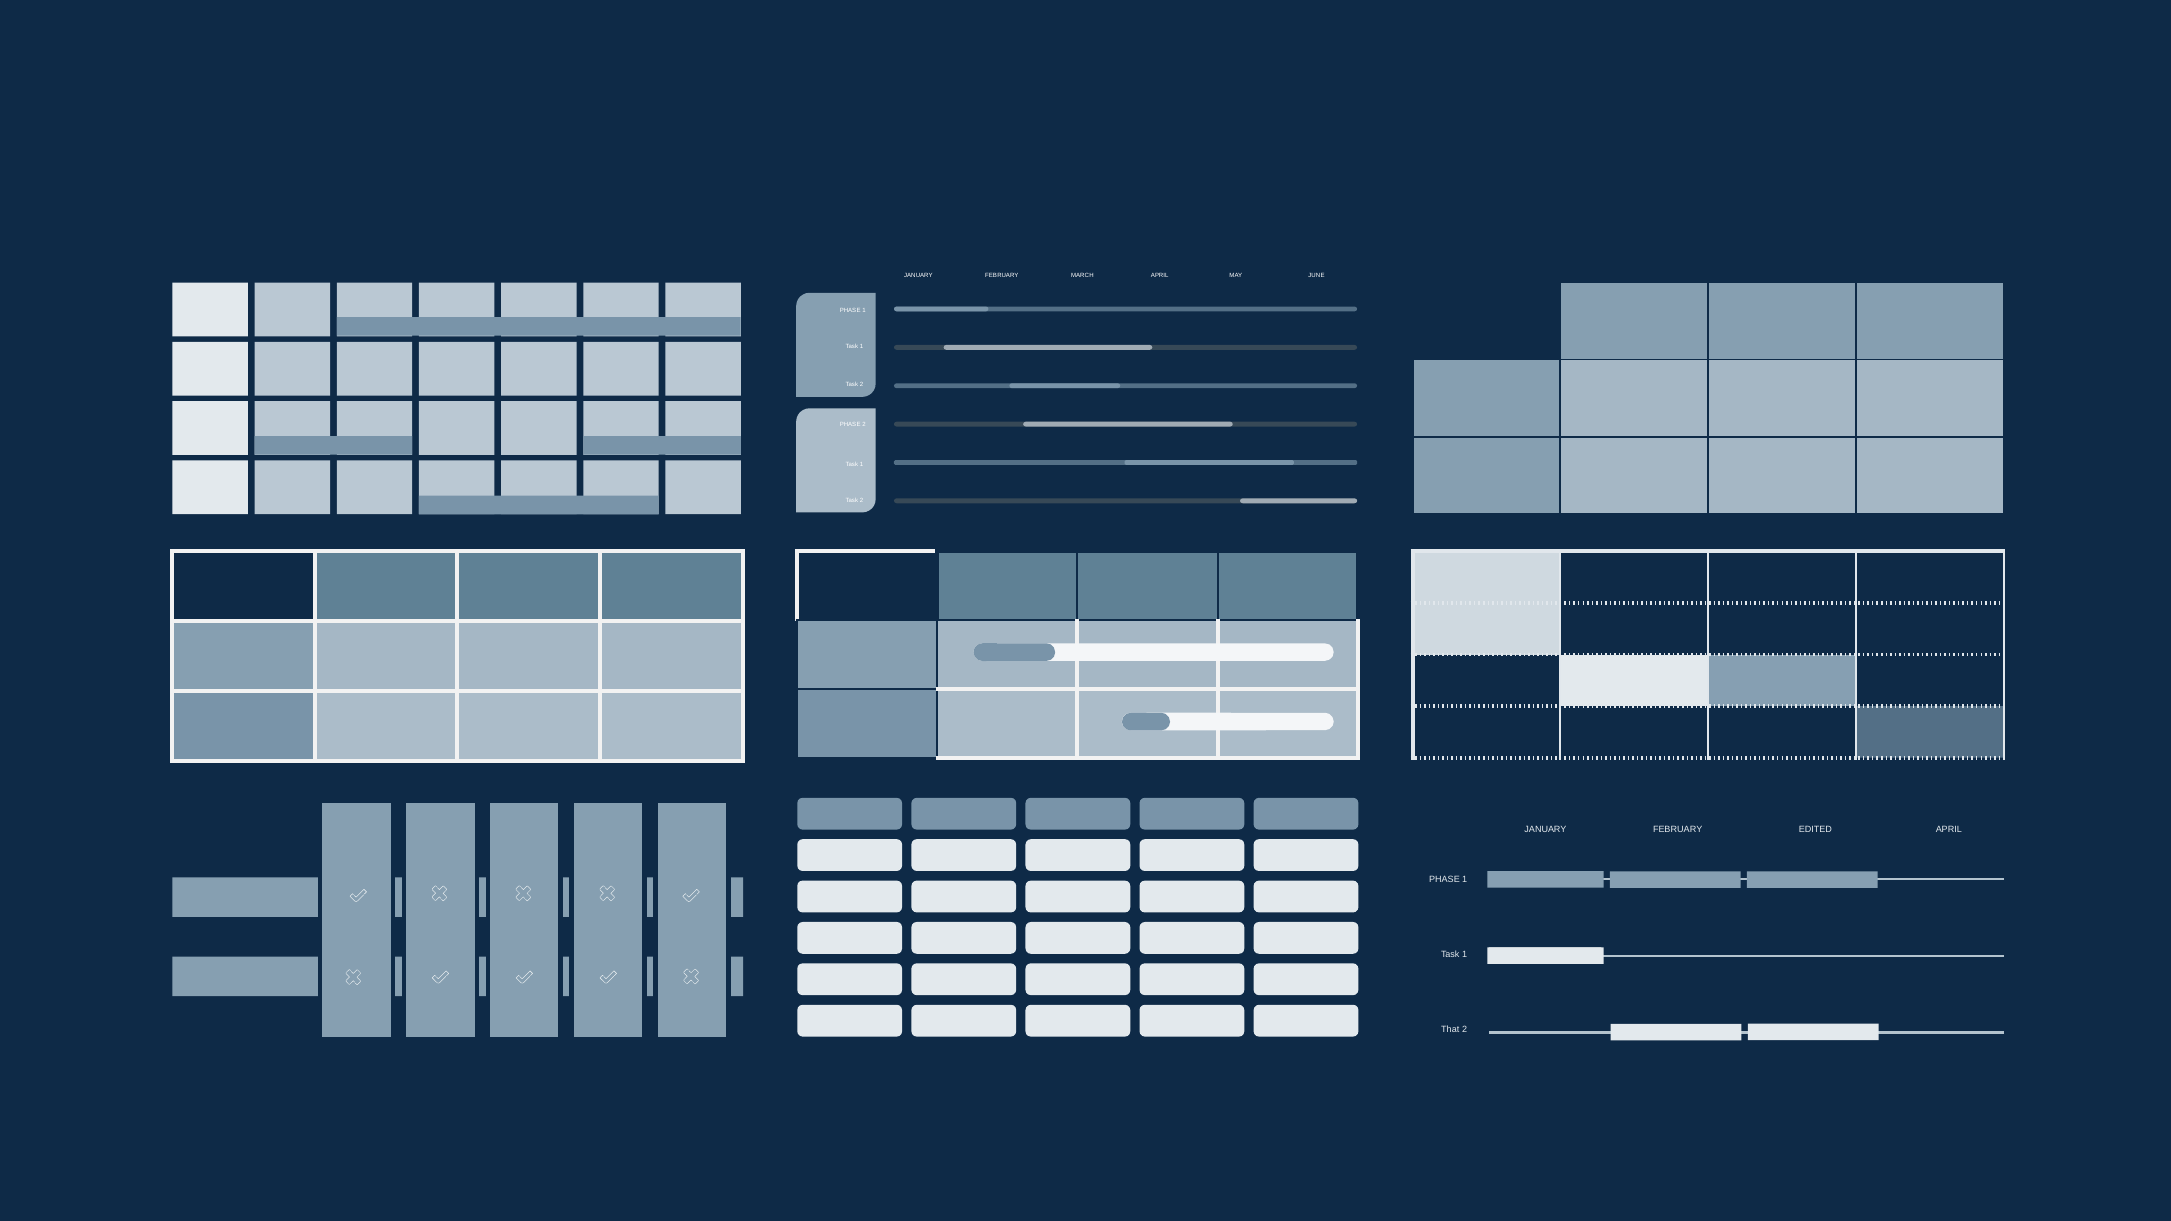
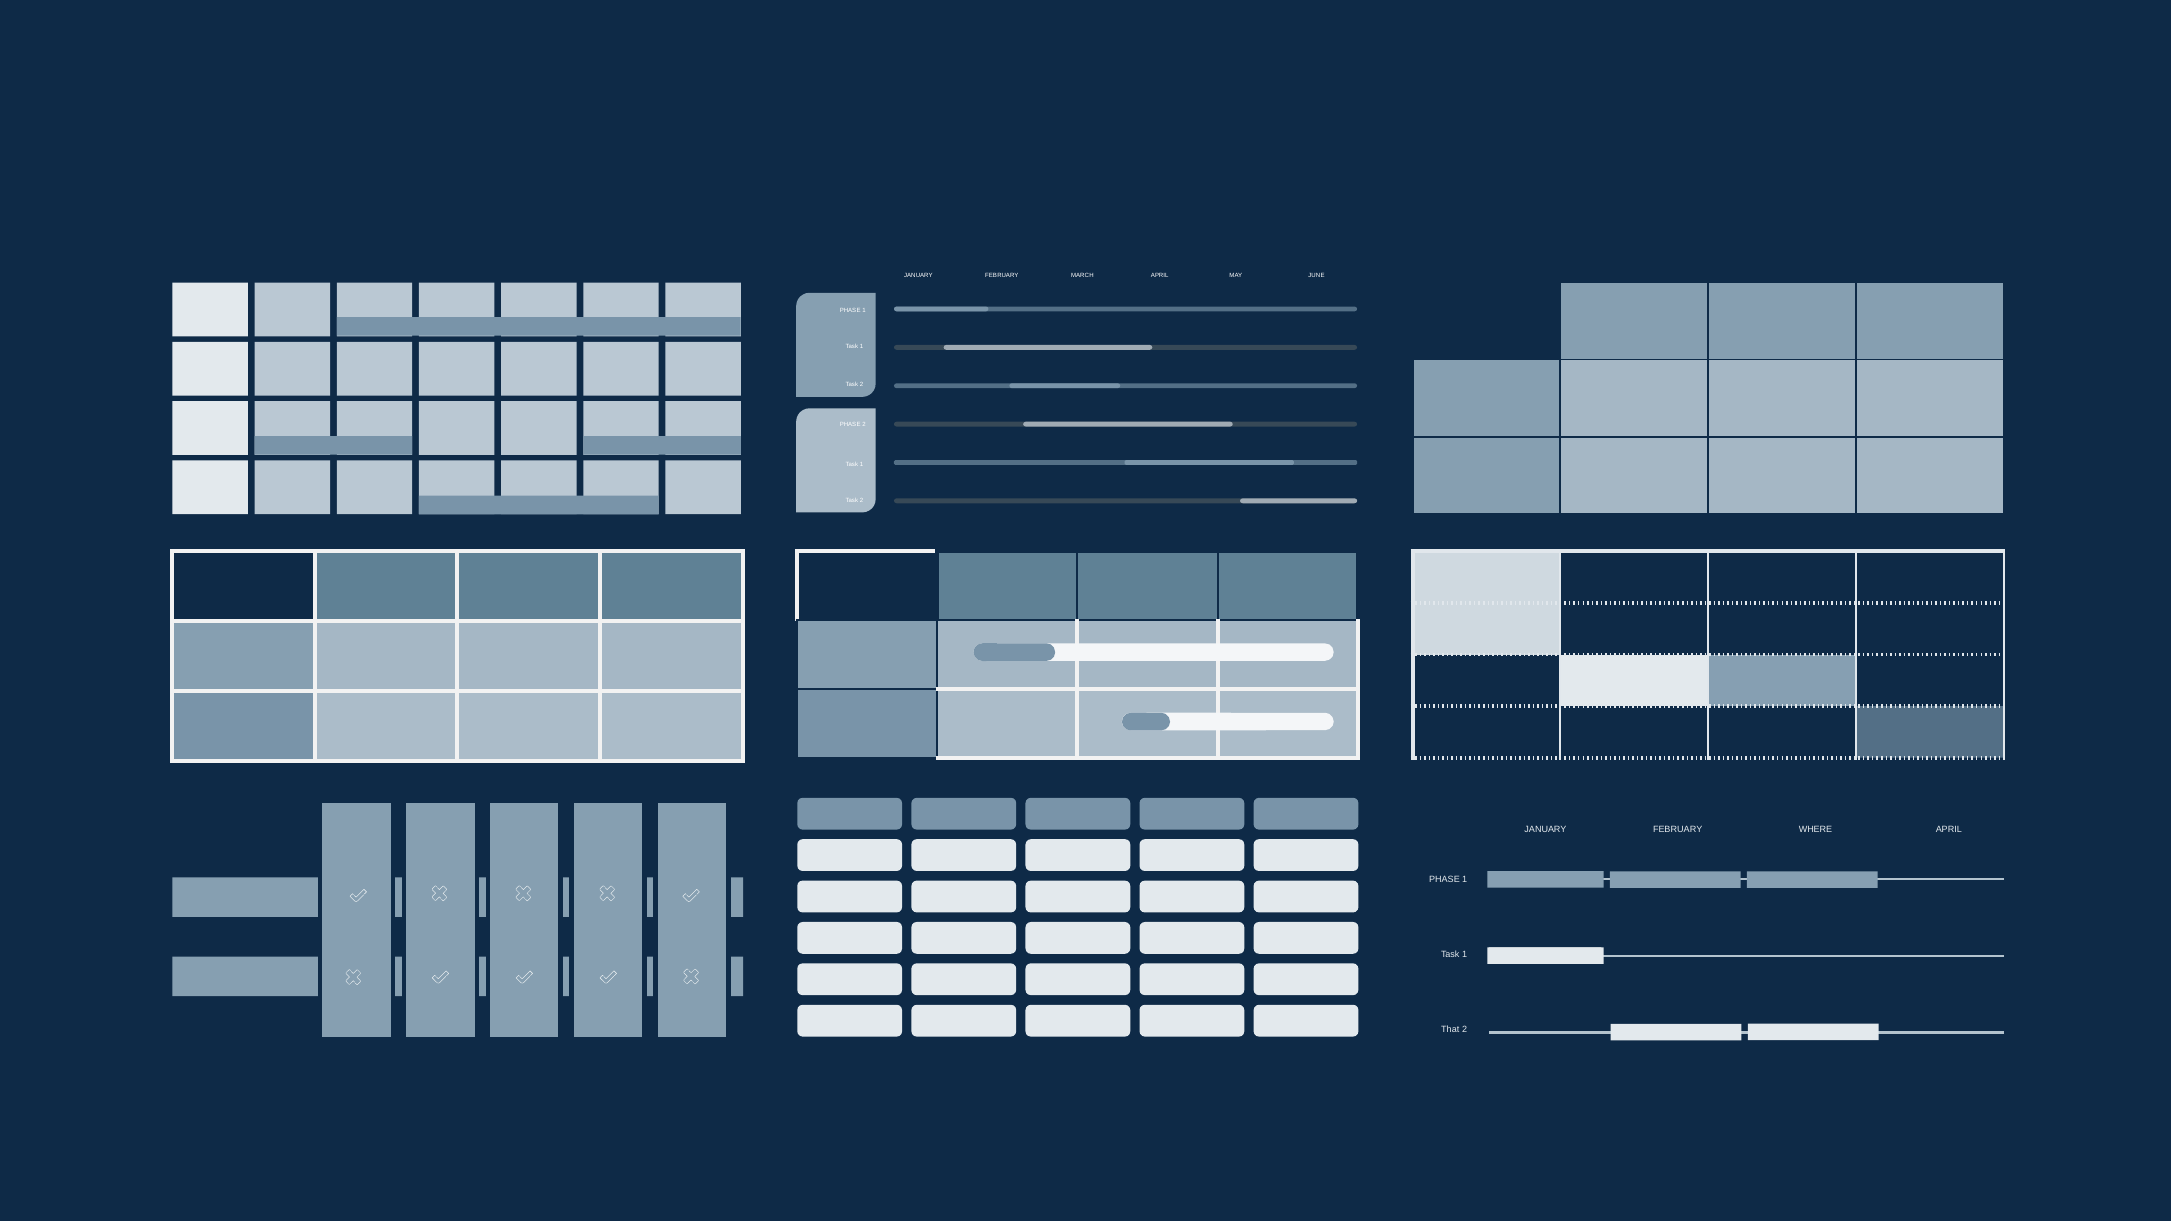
EDITED: EDITED -> WHERE (1815, 830)
